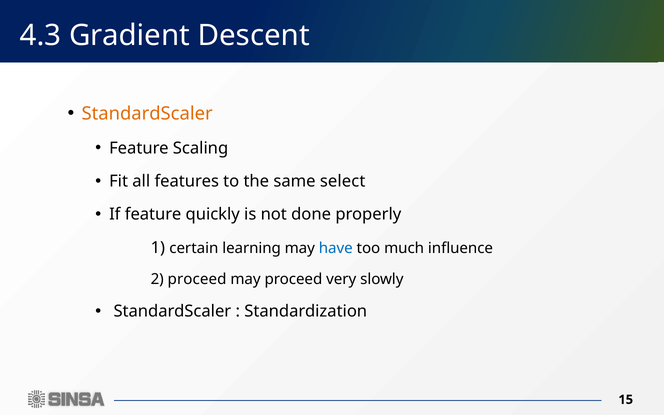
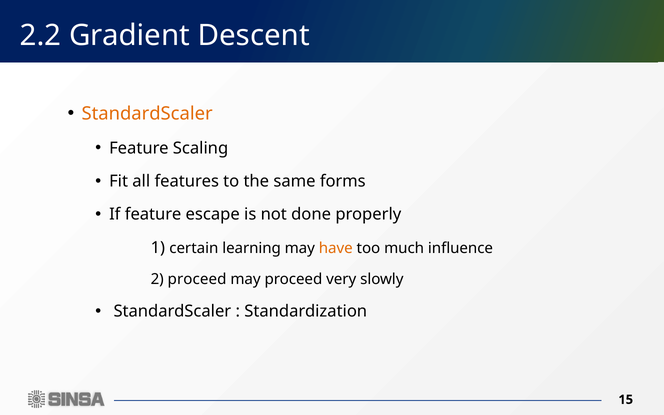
4.3: 4.3 -> 2.2 (41, 36)
select: select -> forms (343, 181)
quickly: quickly -> escape (213, 214)
have colour: blue -> orange (336, 248)
